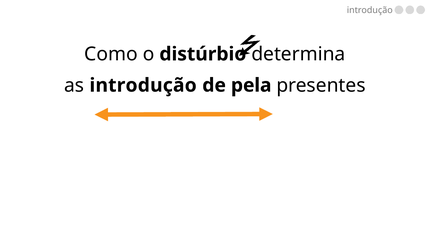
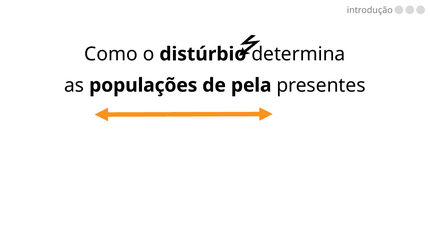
as introdução: introdução -> populações (143, 85)
